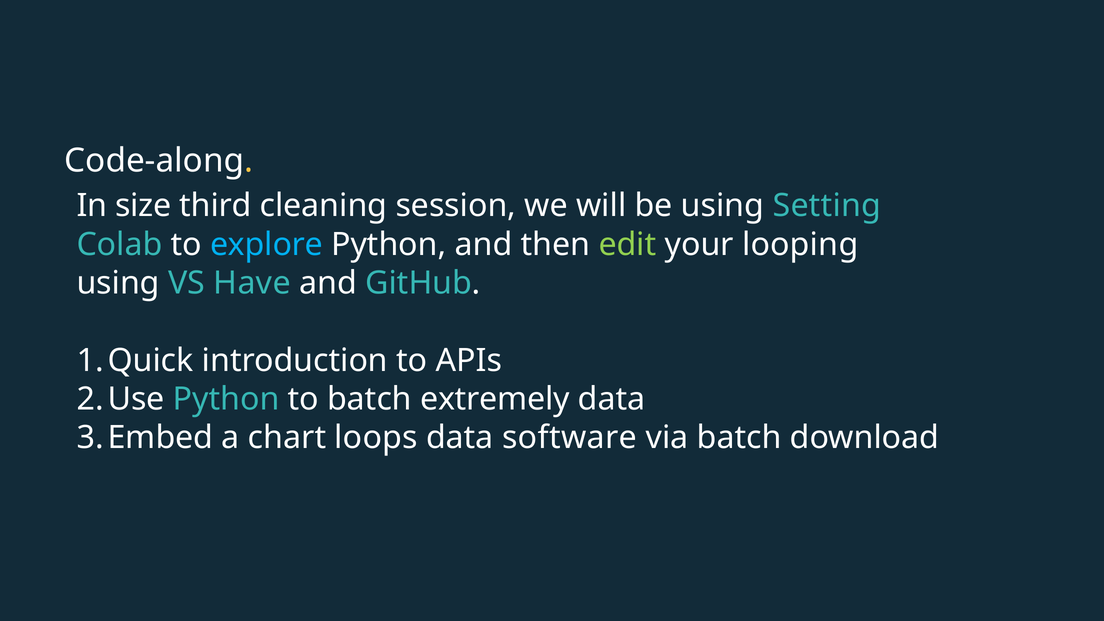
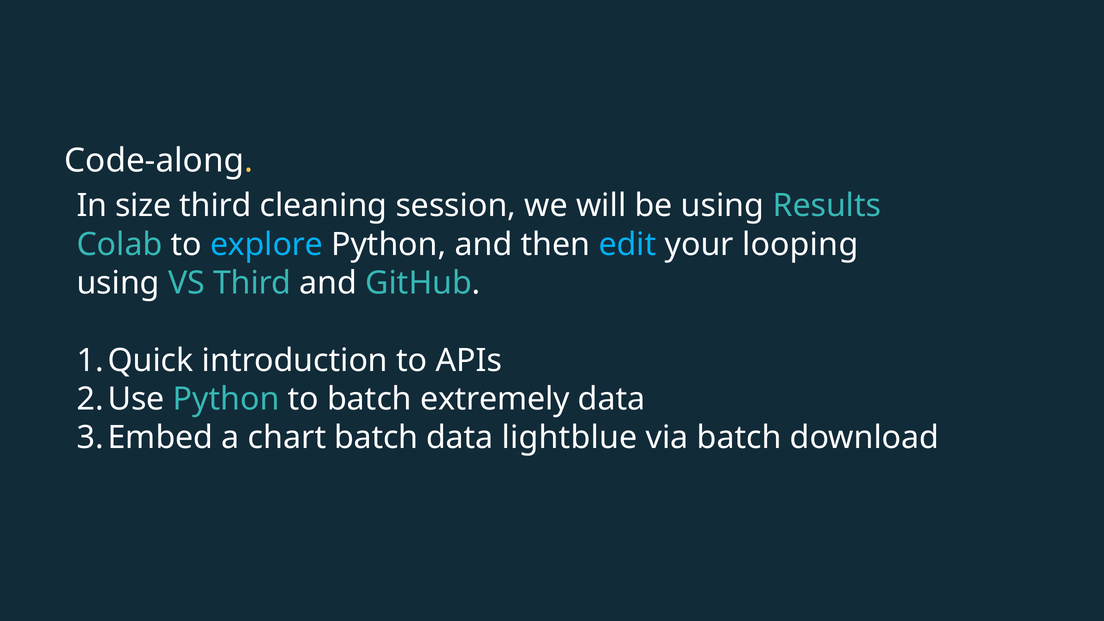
Setting: Setting -> Results (827, 206)
edit colour: light green -> light blue (627, 245)
VS Have: Have -> Third (252, 283)
chart loops: loops -> batch (376, 438)
software: software -> lightblue (570, 438)
